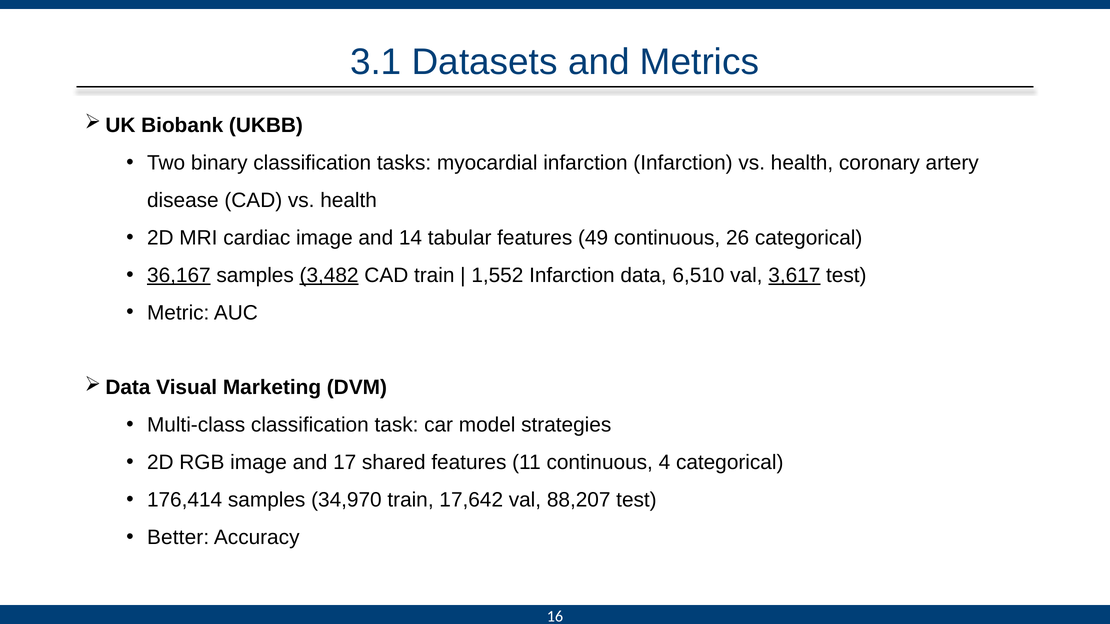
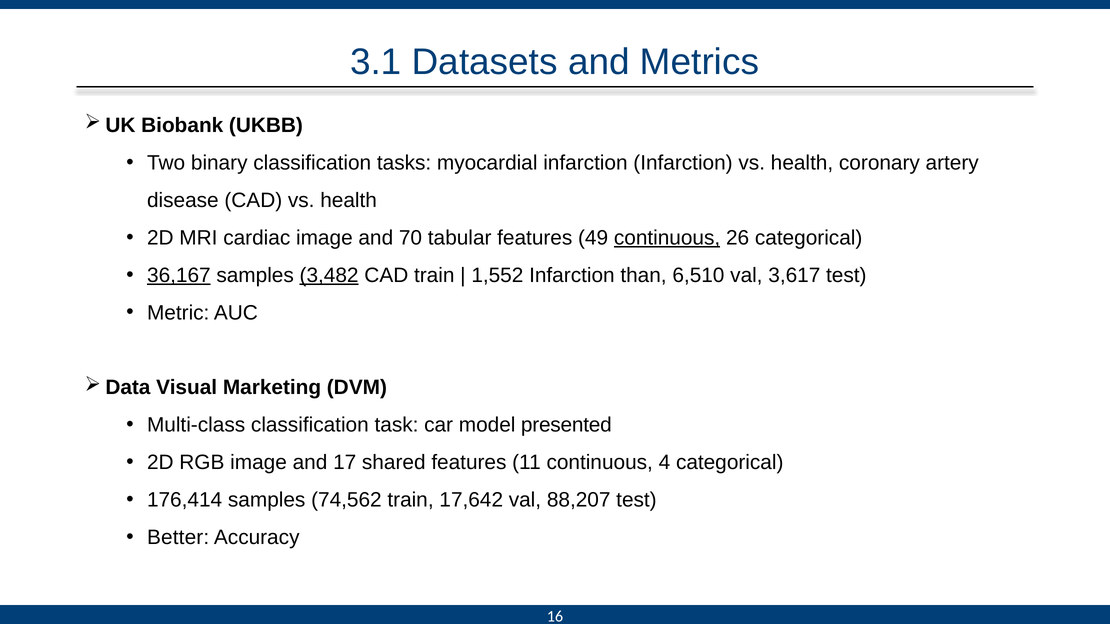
14: 14 -> 70 (411, 238)
continuous underline: none -> present (667, 238)
data: data -> than (643, 275)
3,617 underline: present -> none (794, 275)
strategies: strategies -> presented (566, 425)
34,970: 34,970 -> 74,562 (346, 500)
